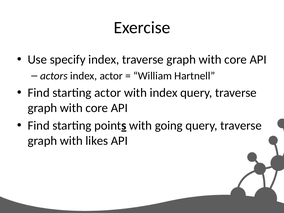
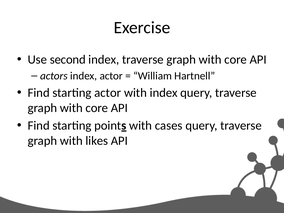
specify: specify -> second (68, 60)
going: going -> cases (169, 126)
